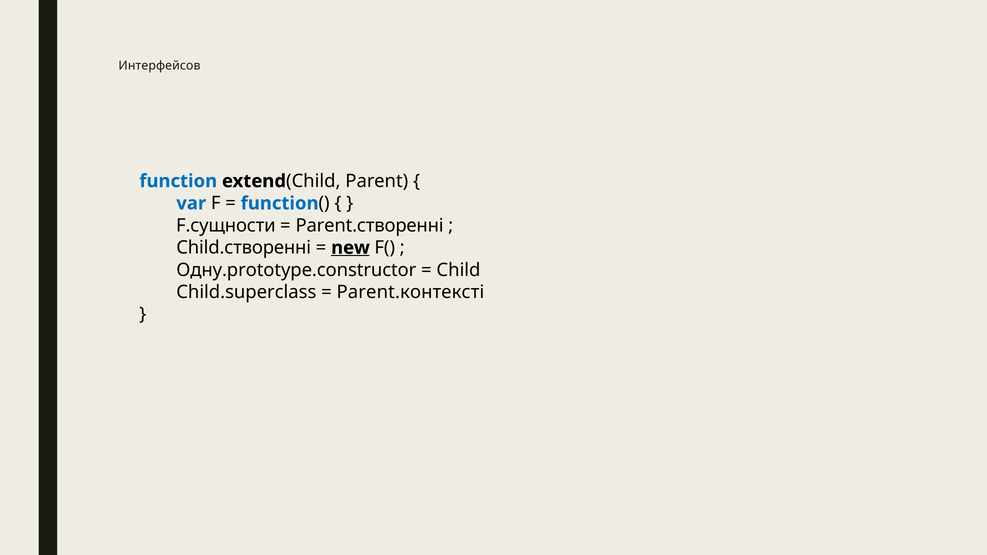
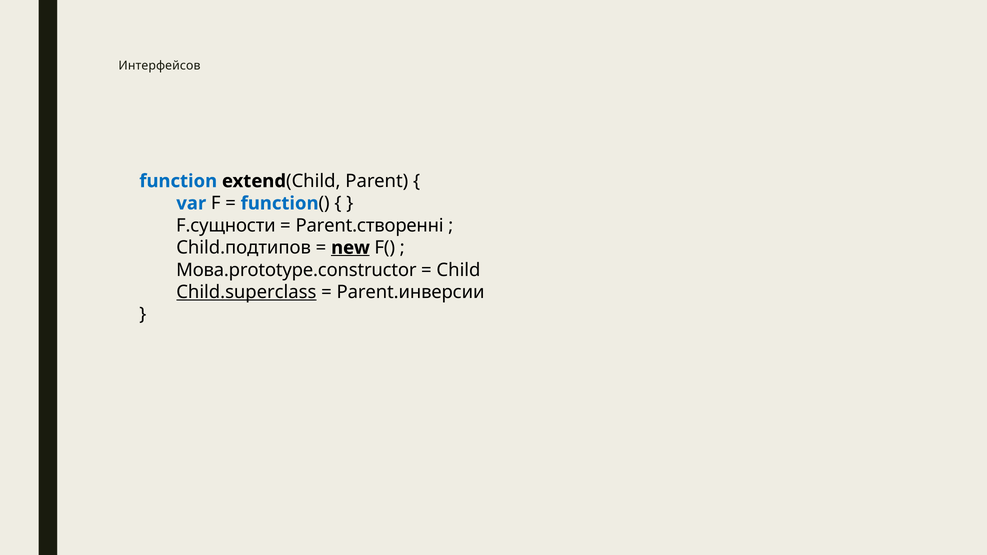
Child.створенні: Child.створенні -> Child.подтипов (244, 248)
Одну.prototype.constructor: Одну.prototype.constructor -> Мова.prototype.constructor (296, 270)
Child.superclass underline: none -> present (246, 292)
Parent.контексті: Parent.контексті -> Parent.инверсии (411, 292)
